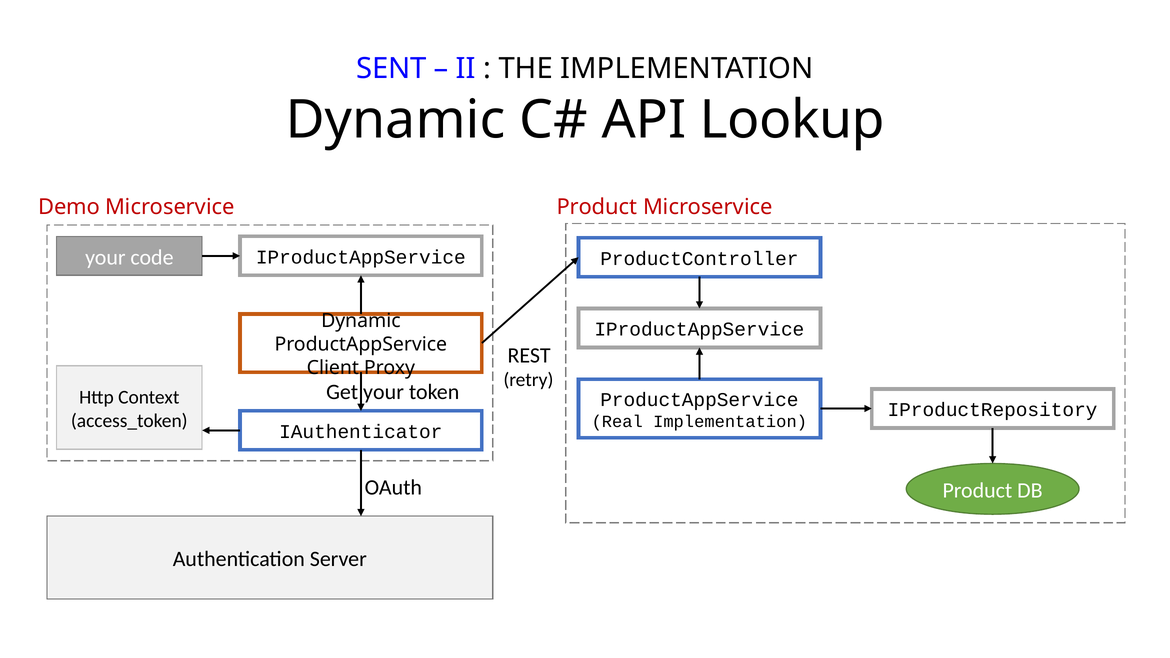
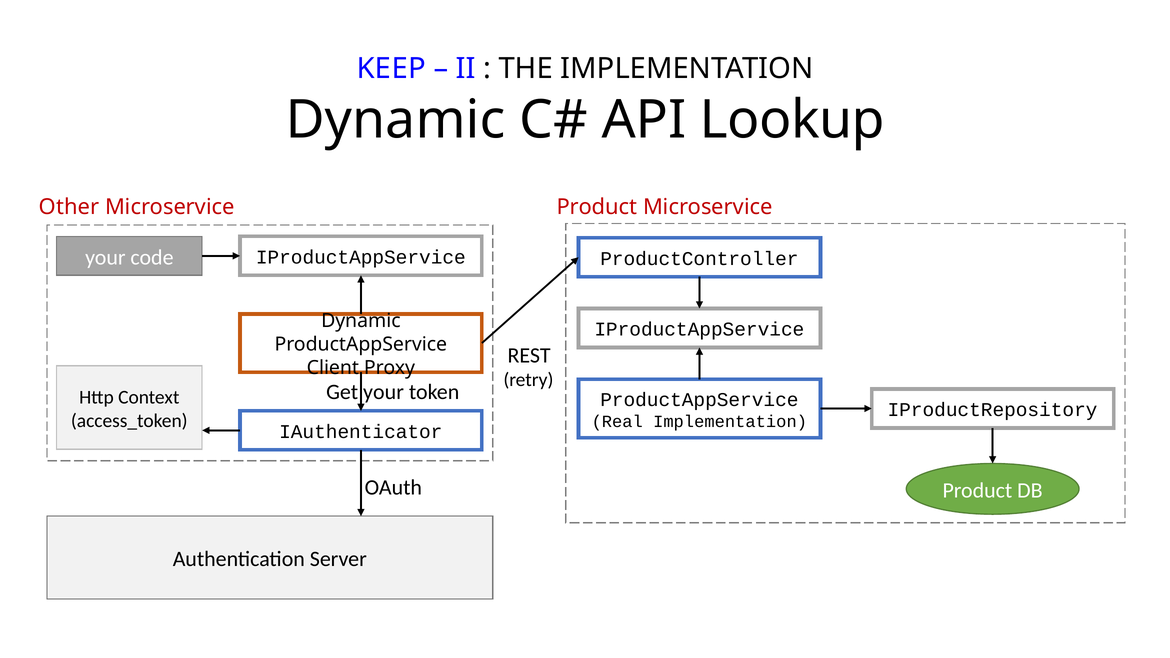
SENT: SENT -> KEEP (391, 68)
Demo: Demo -> Other (69, 207)
